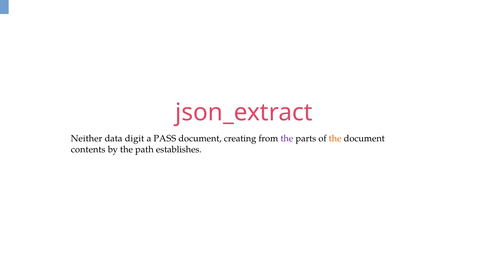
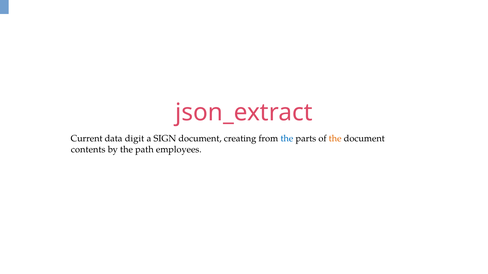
Neither: Neither -> Current (87, 139)
PASS: PASS -> SIGN (165, 139)
the colour: purple -> blue (287, 139)
establishes: establishes -> employees (179, 150)
